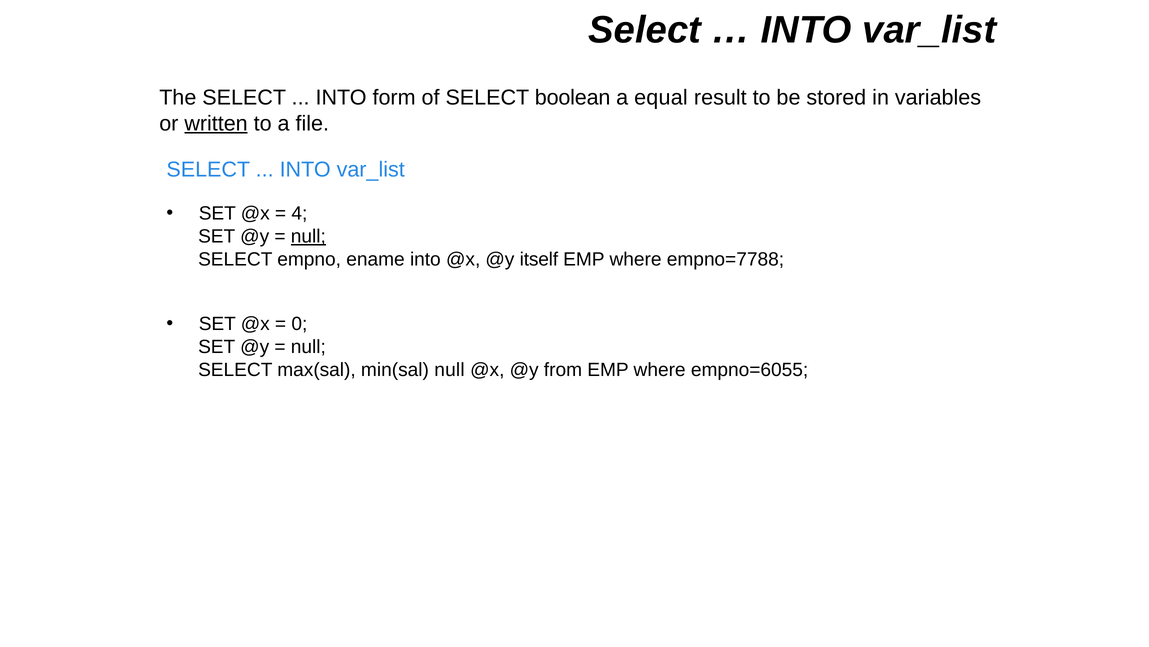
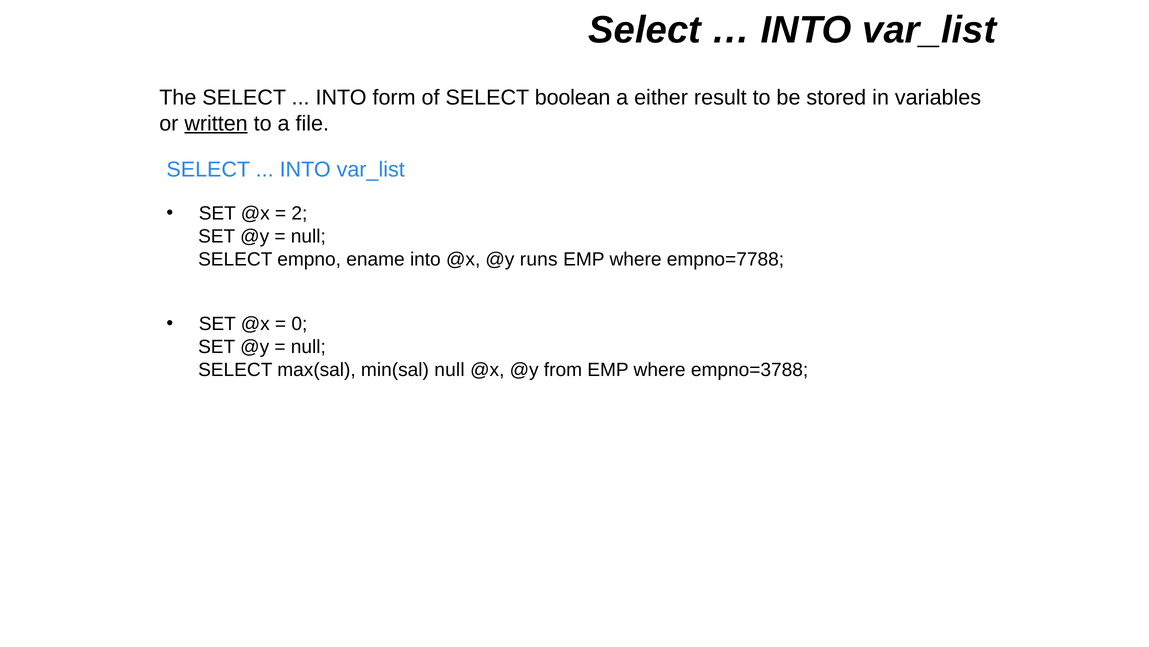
equal: equal -> either (661, 98)
4: 4 -> 2 (299, 213)
null underline: present -> none (308, 236)
itself: itself -> runs (539, 259)
empno=6055: empno=6055 -> empno=3788 (750, 369)
